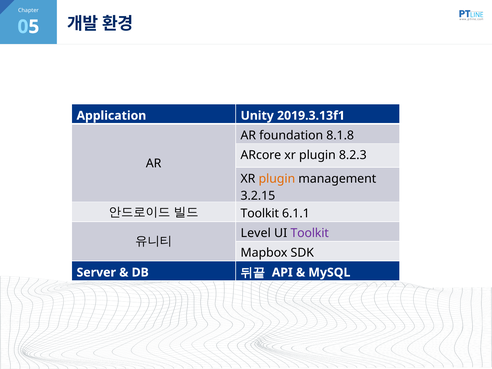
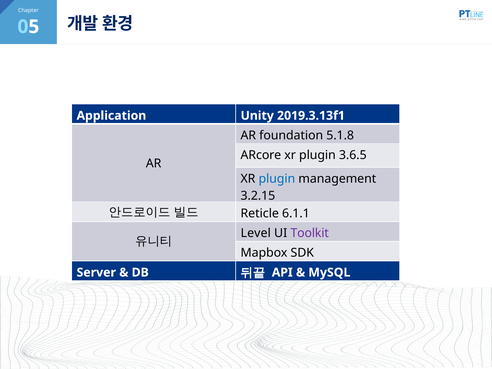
8.1.8: 8.1.8 -> 5.1.8 (340, 135)
8.2.3: 8.2.3 -> 3.6.5 (353, 155)
plugin colour: orange -> blue (277, 179)
Toolkit: Toolkit -> Reticle (260, 213)
